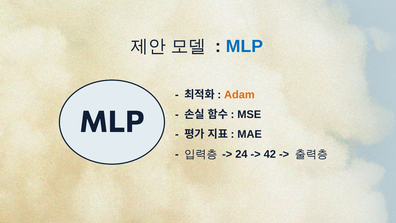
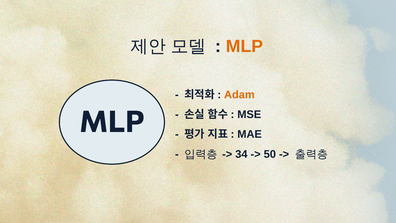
MLP colour: blue -> orange (245, 46)
24: 24 -> 34 (241, 154)
42: 42 -> 50 (270, 154)
